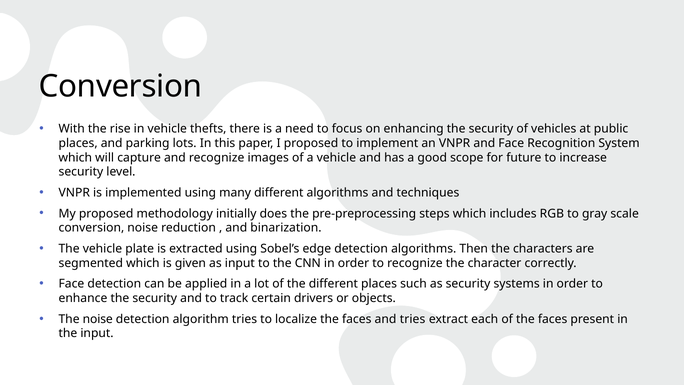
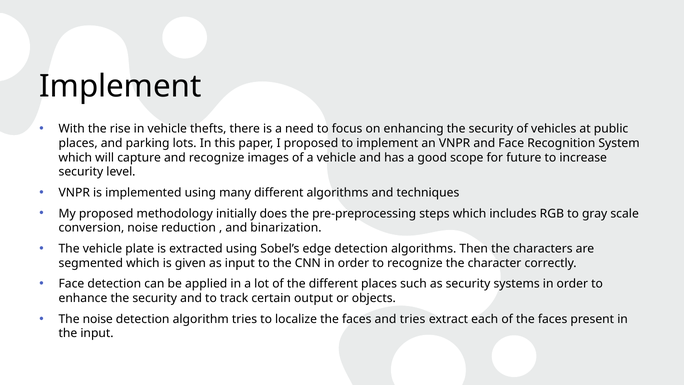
Conversion: Conversion -> Implement (120, 86)
drivers: drivers -> output (314, 298)
